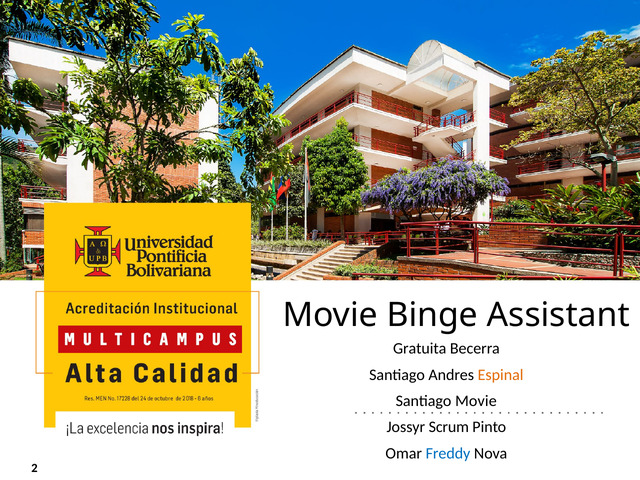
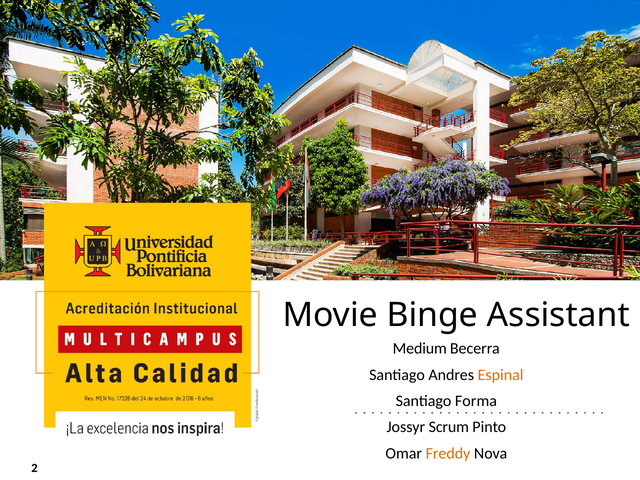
Gratuita: Gratuita -> Medium (420, 349)
Santiago Movie: Movie -> Forma (476, 401)
Freddy colour: blue -> orange (448, 453)
